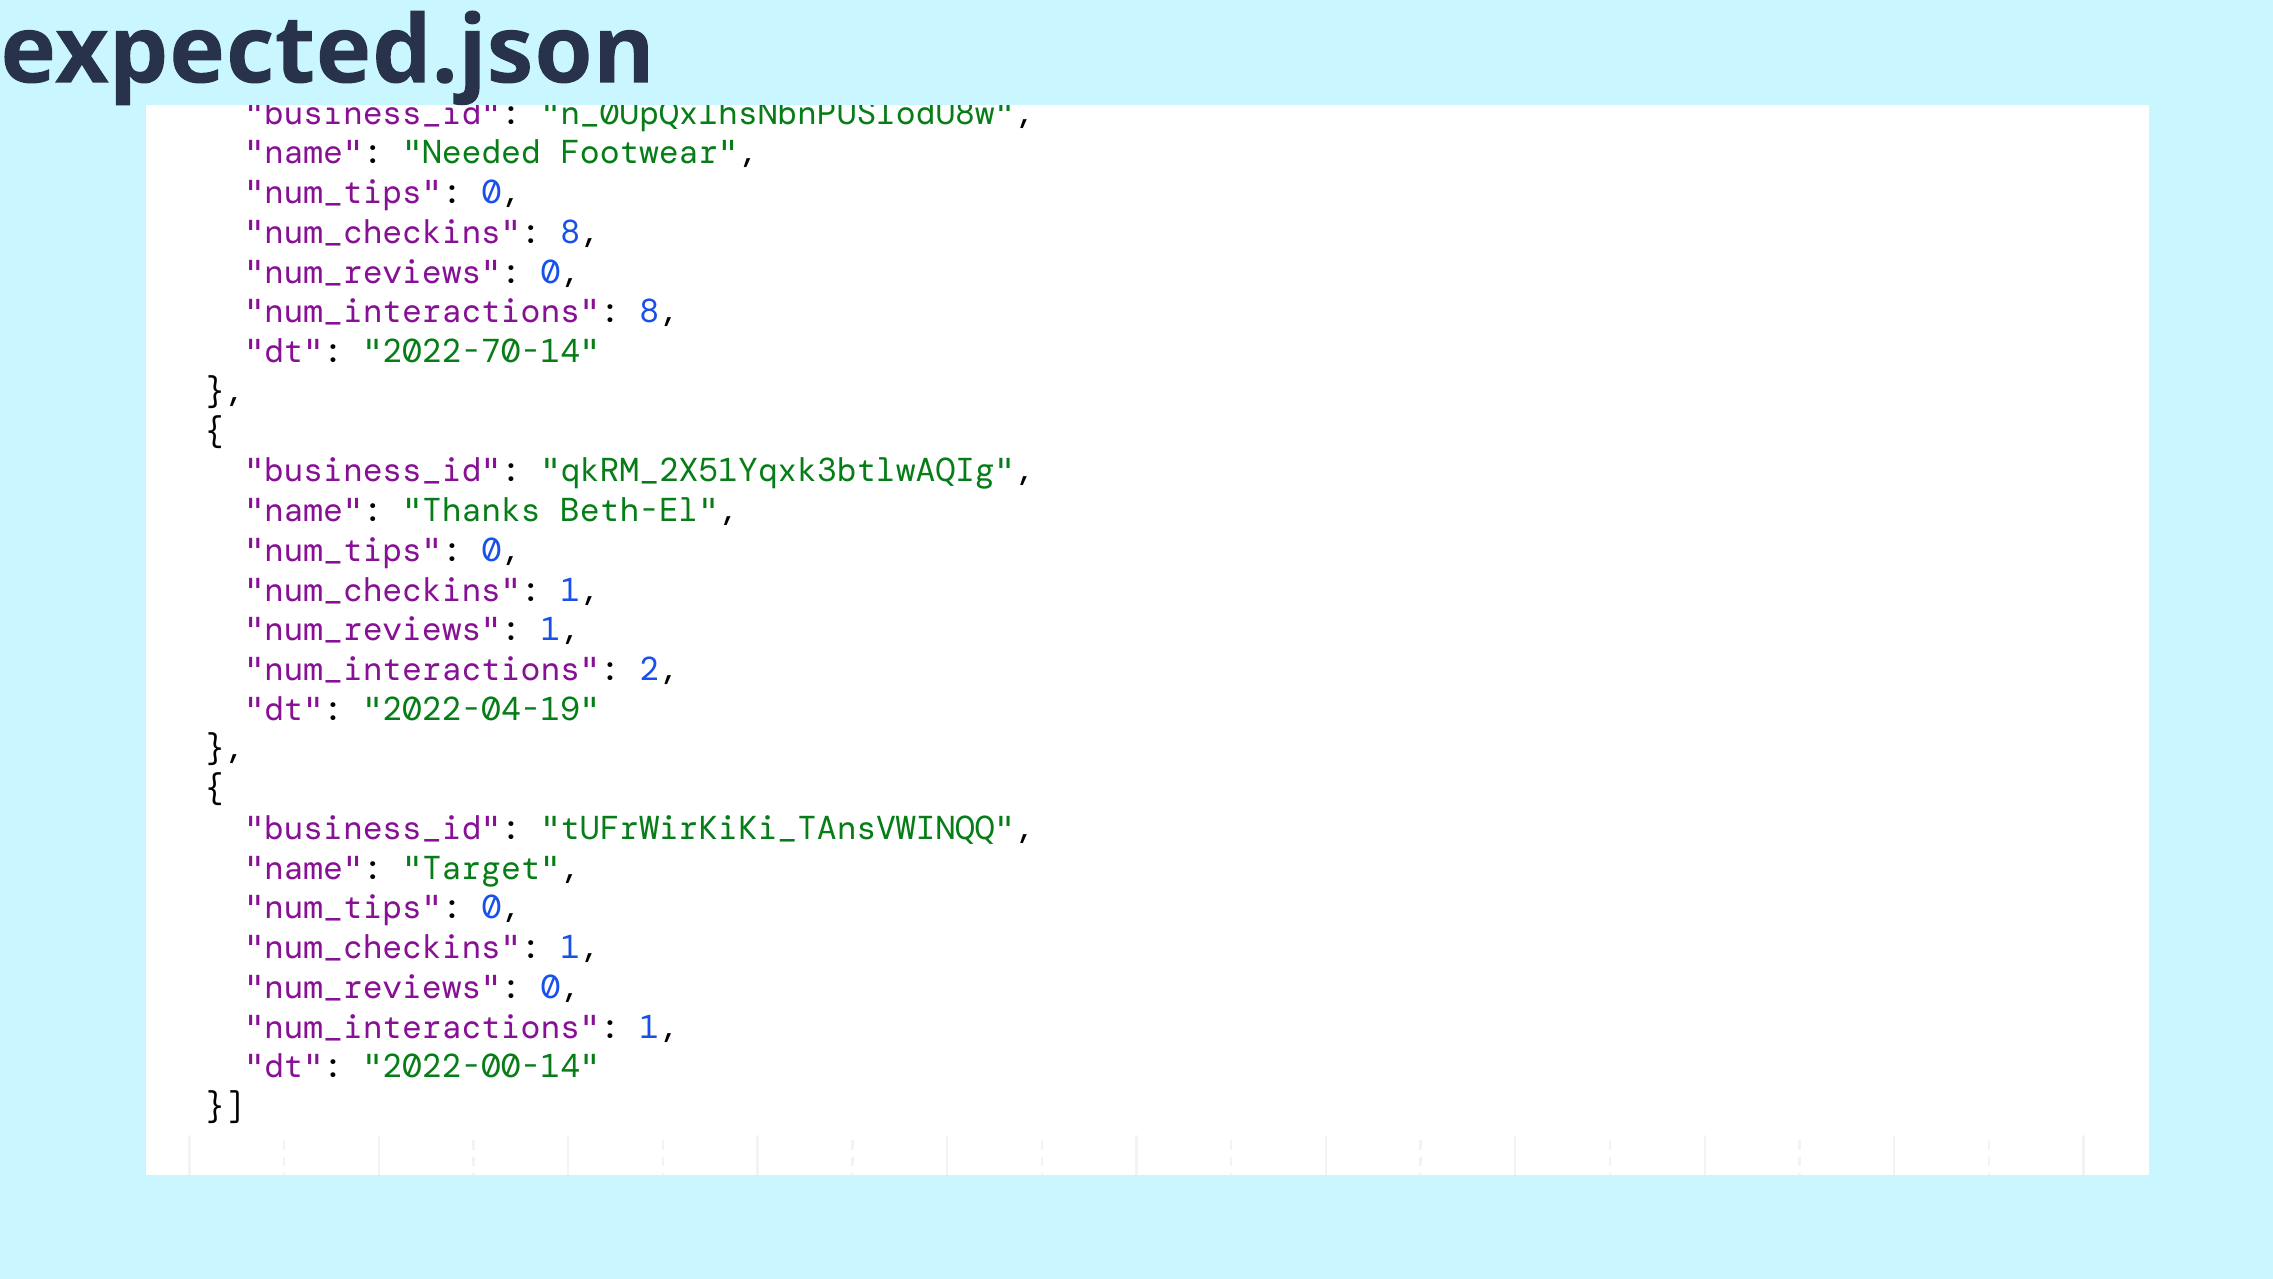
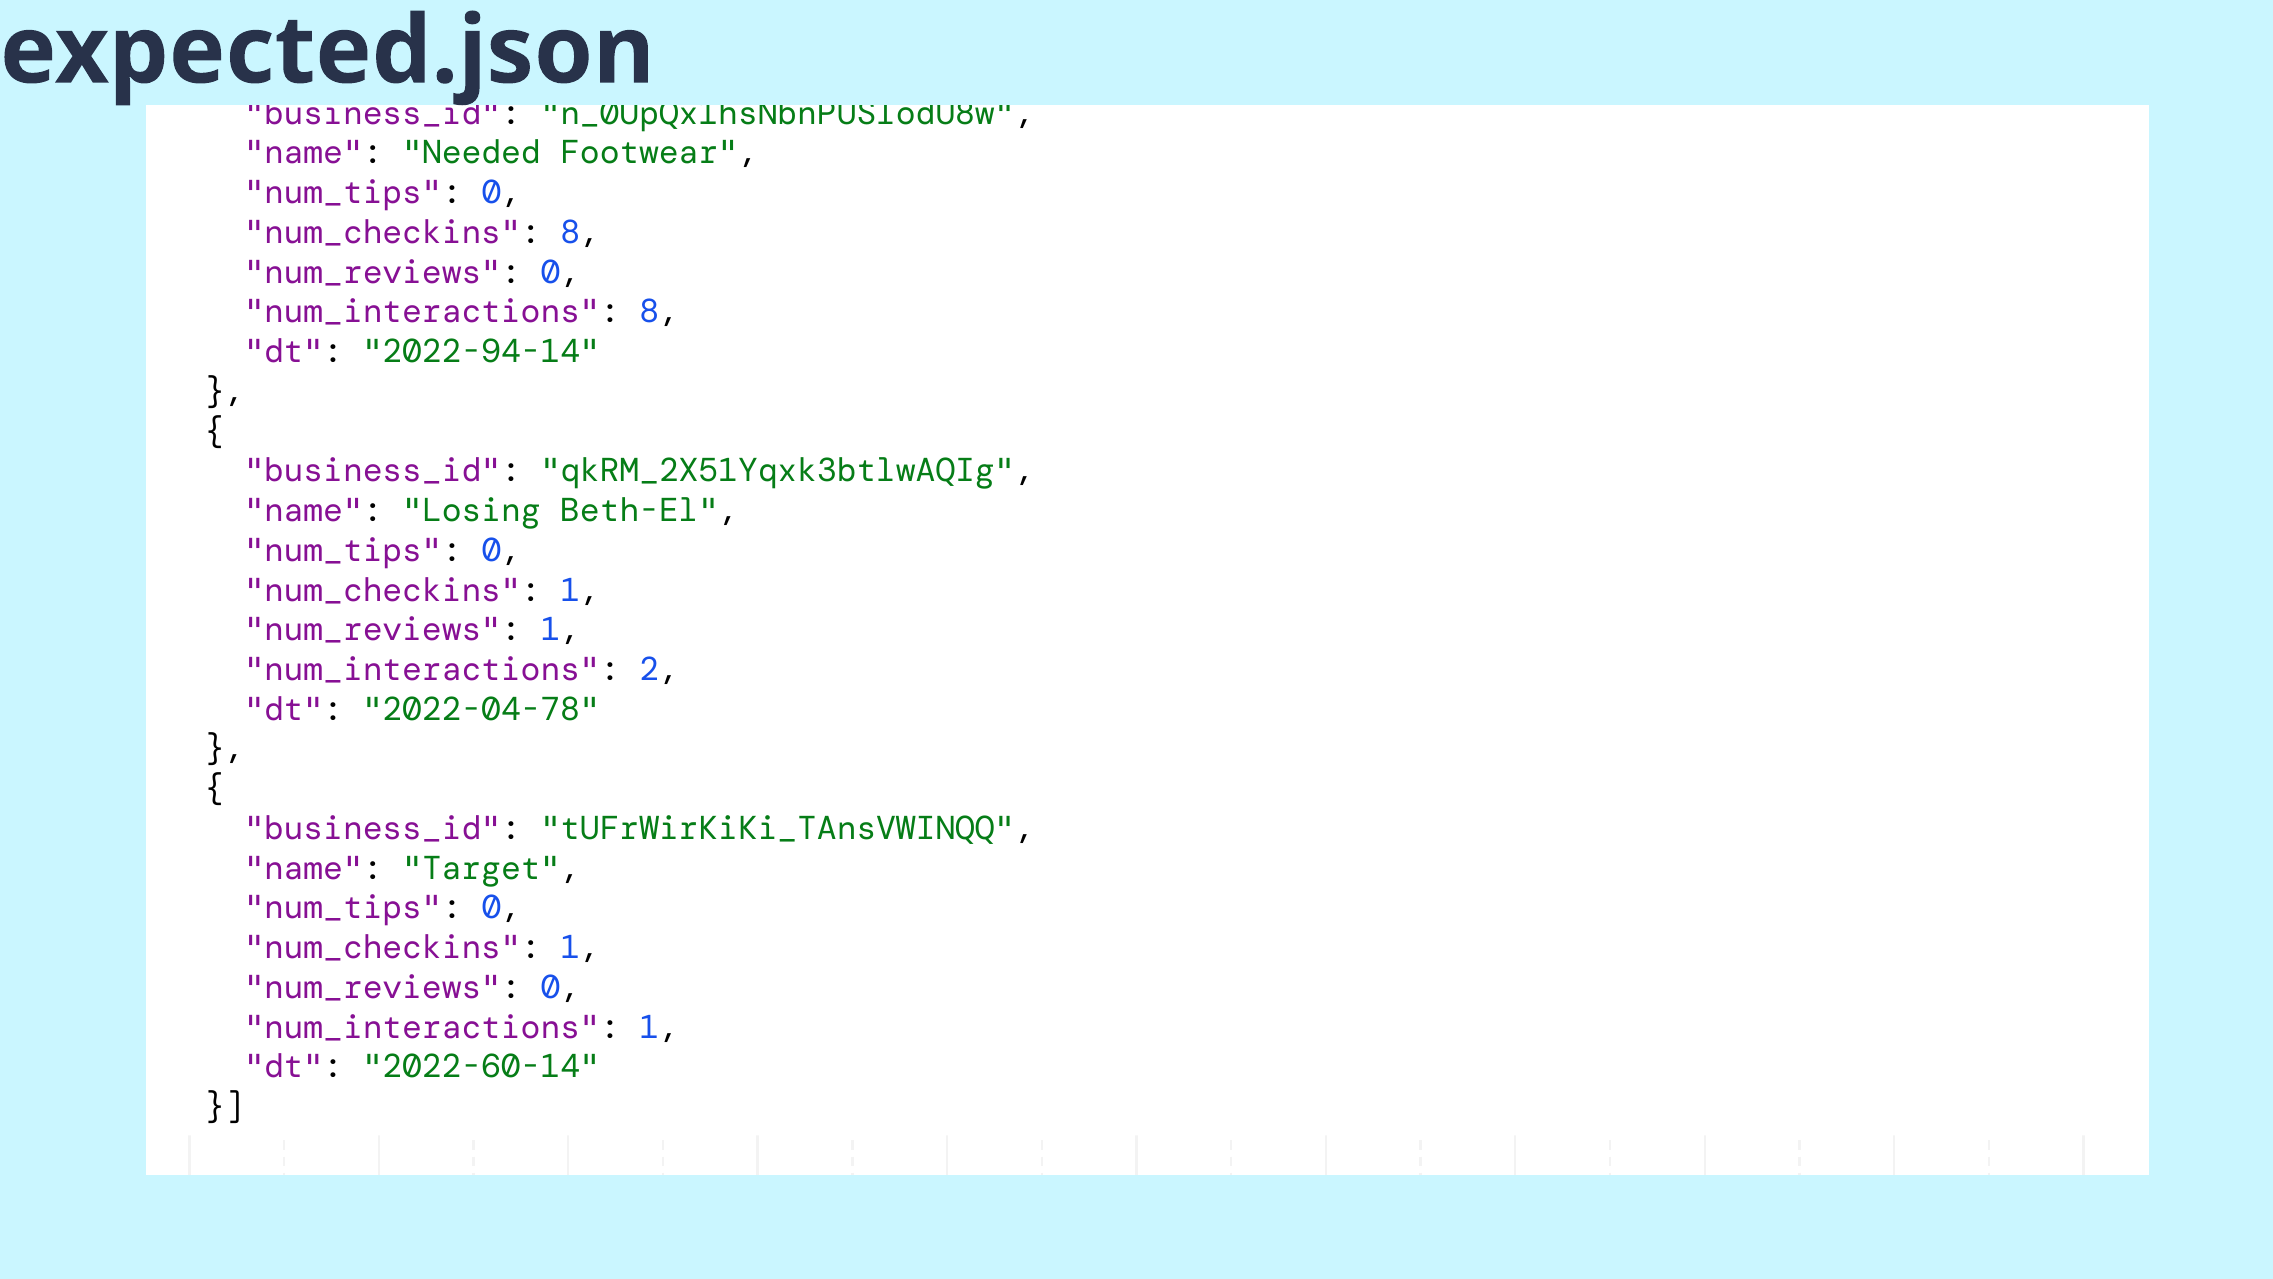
2022-70-14: 2022-70-14 -> 2022-94-14 (481, 352)
Thanks: Thanks -> Losing (472, 510)
2022-04-19: 2022-04-19 -> 2022-04-78 (481, 709)
2022-00-14: 2022-00-14 -> 2022-60-14 (481, 1067)
